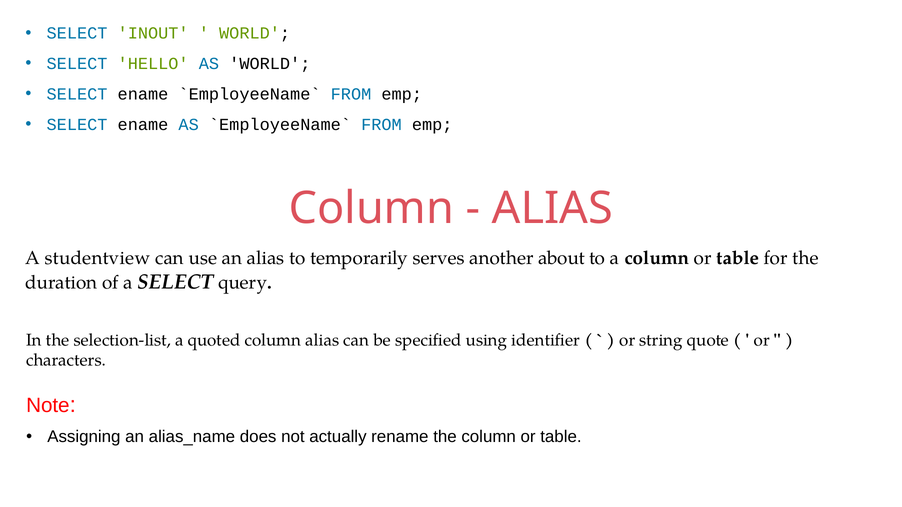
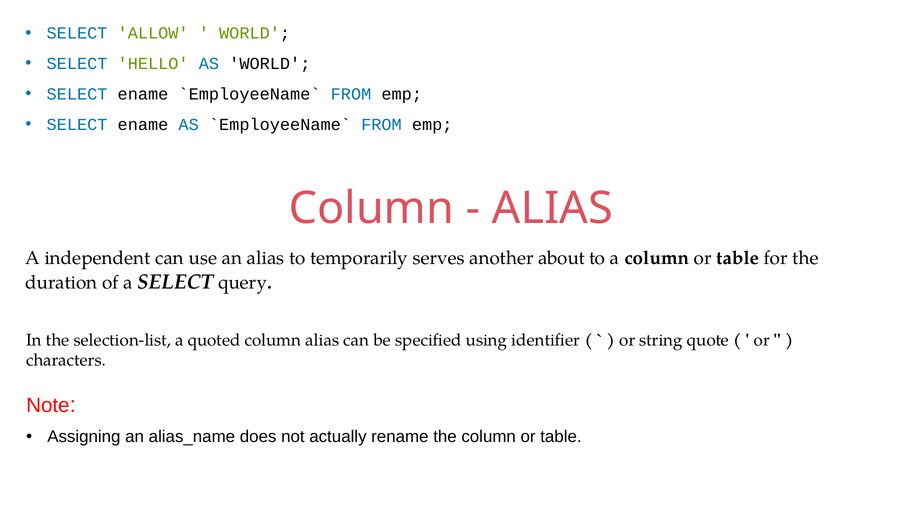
INOUT: INOUT -> ALLOW (153, 33)
studentview: studentview -> independent (98, 258)
